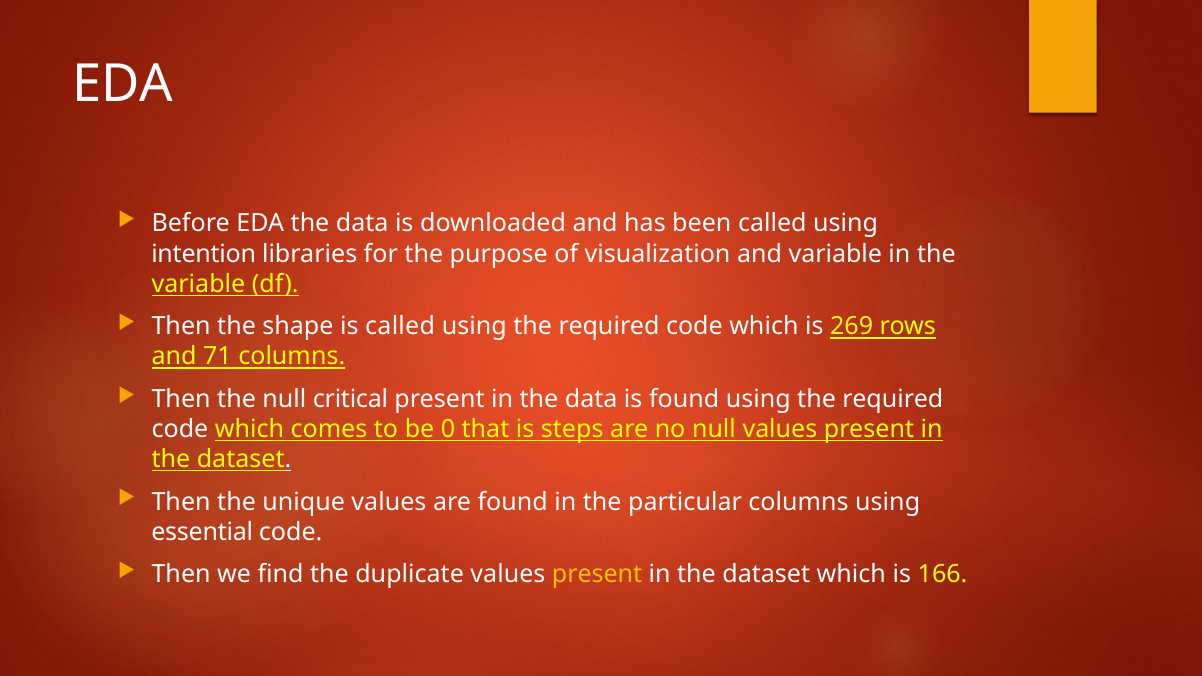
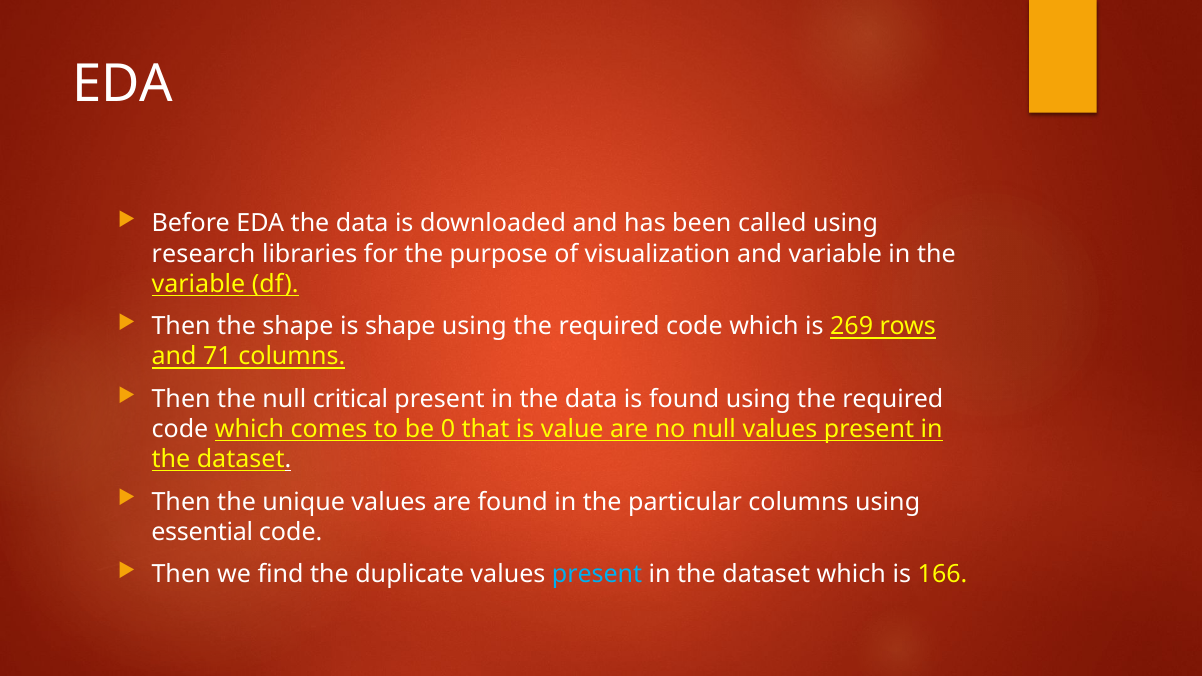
intention: intention -> research (203, 254)
is called: called -> shape (400, 327)
steps: steps -> value (572, 429)
present colour: yellow -> light blue (597, 575)
